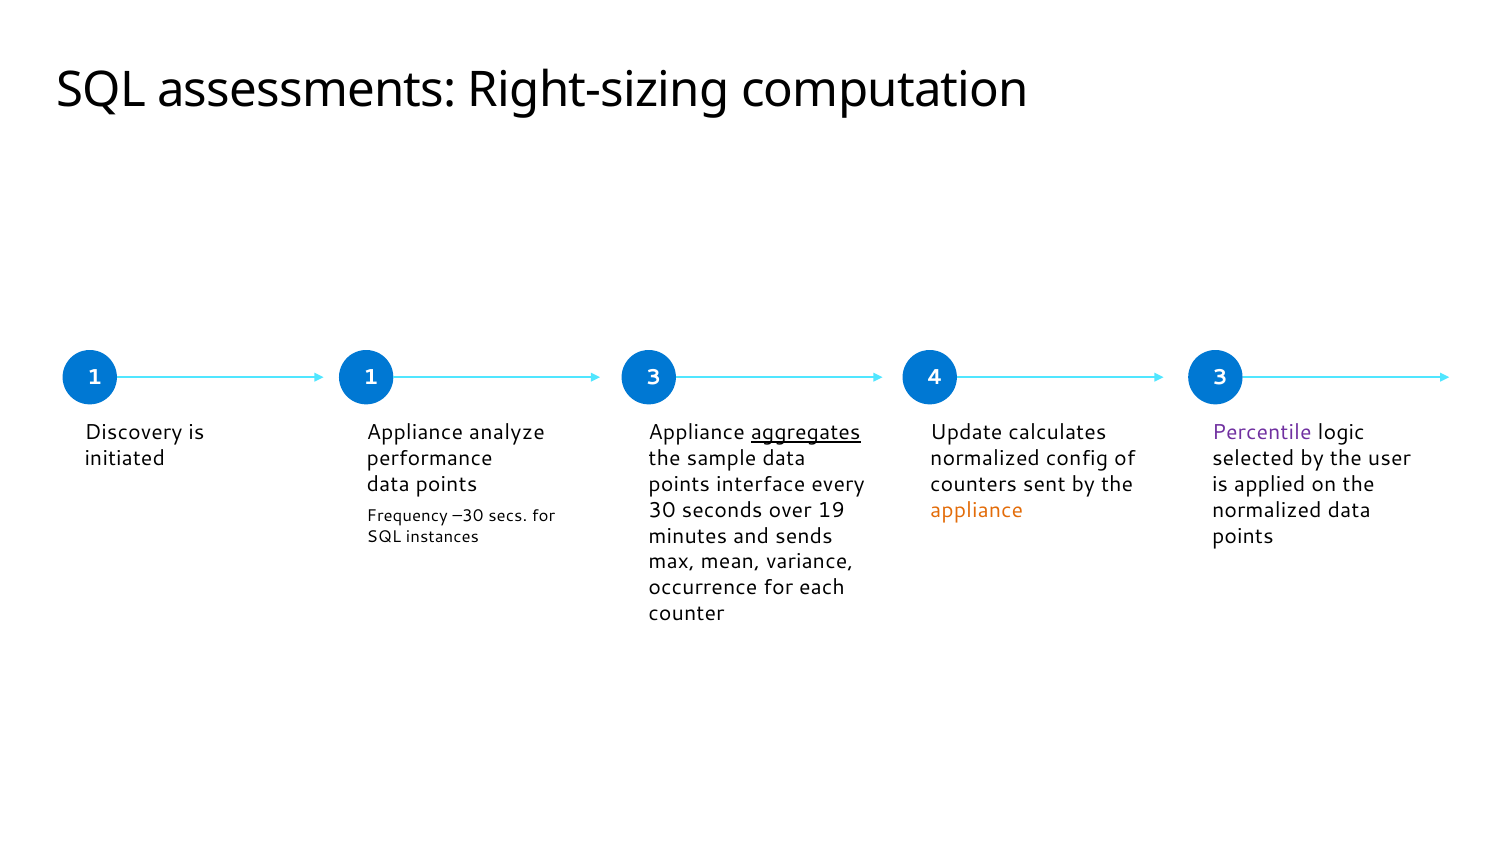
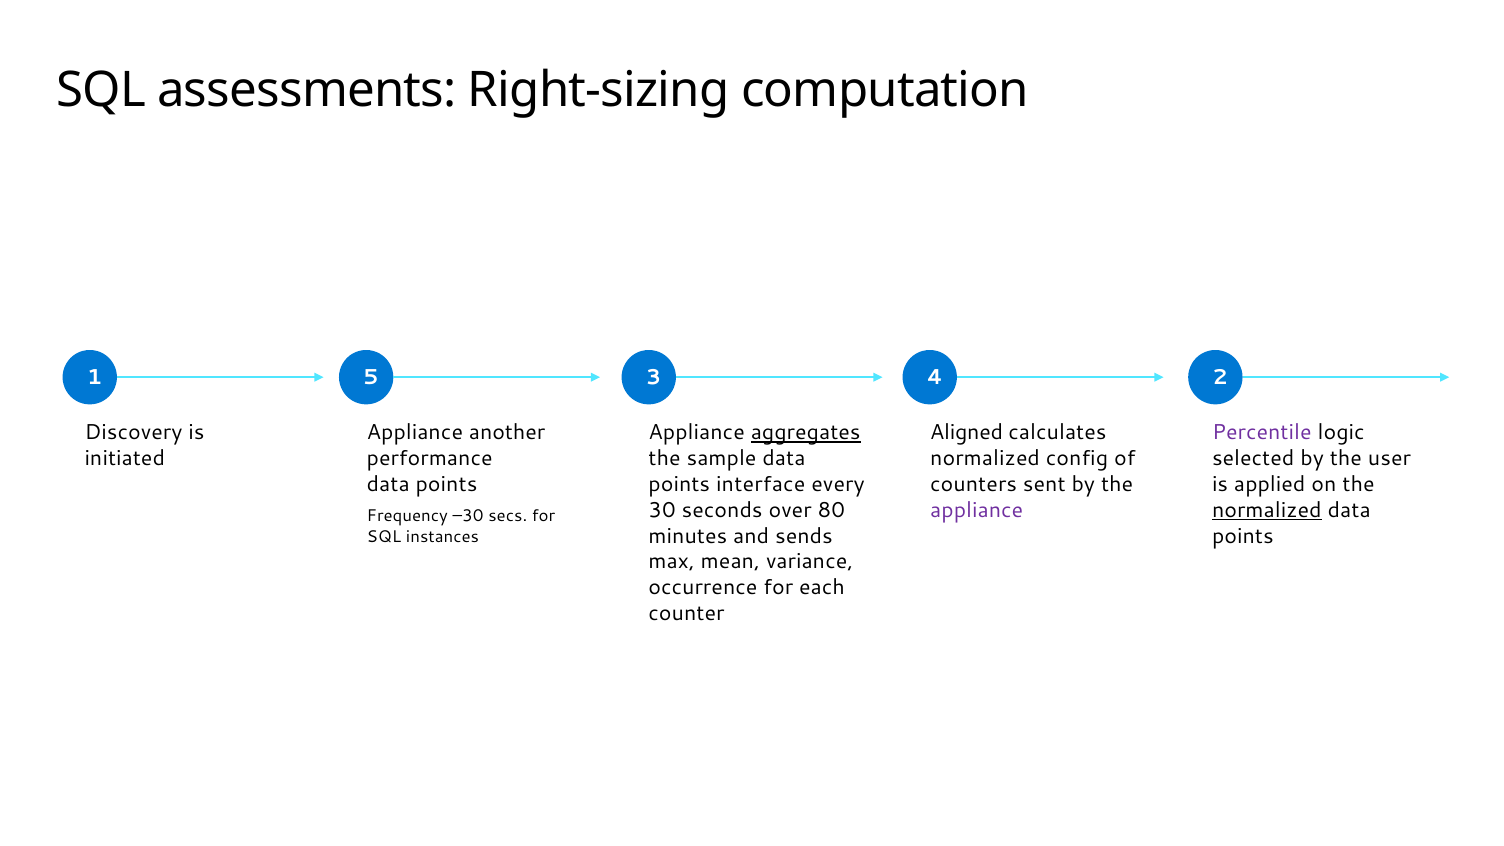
1 1: 1 -> 5 (371, 377)
4 3: 3 -> 2 (1220, 377)
analyze: analyze -> another (507, 433)
Update: Update -> Aligned (967, 433)
19: 19 -> 80 (831, 510)
appliance colour: orange -> purple (977, 510)
normalized underline: none -> present (1267, 510)
